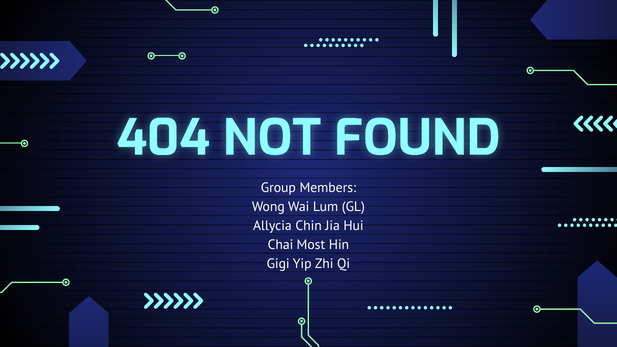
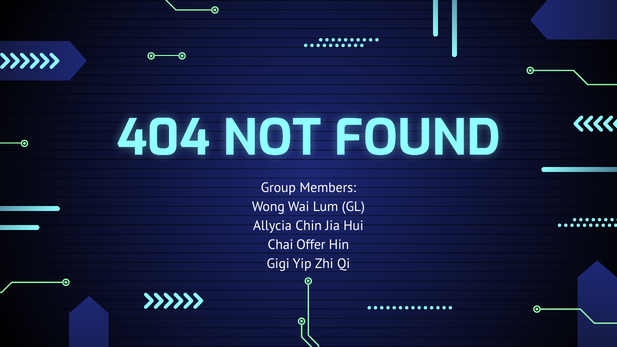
Most: Most -> Offer (311, 245)
